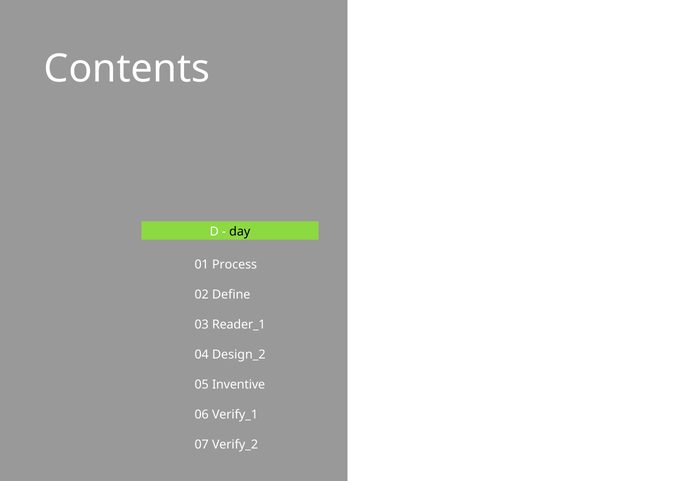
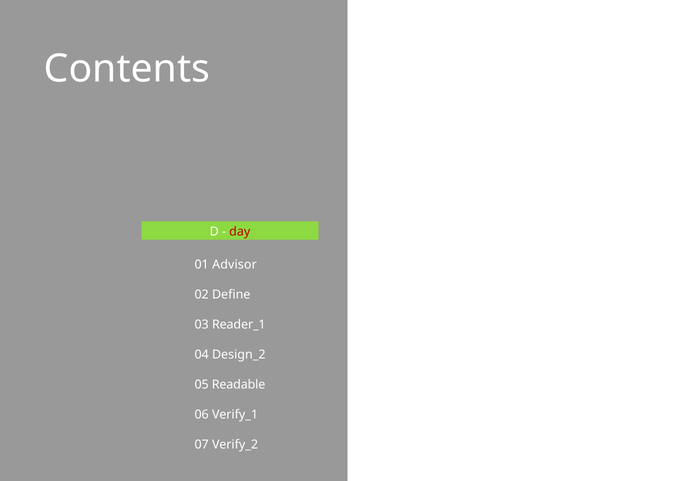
day colour: black -> red (240, 231)
Process: Process -> Advisor (234, 265)
Inventive: Inventive -> Readable (239, 385)
